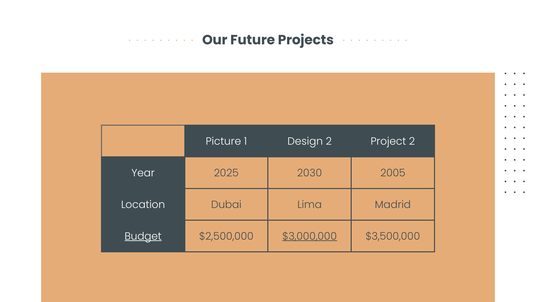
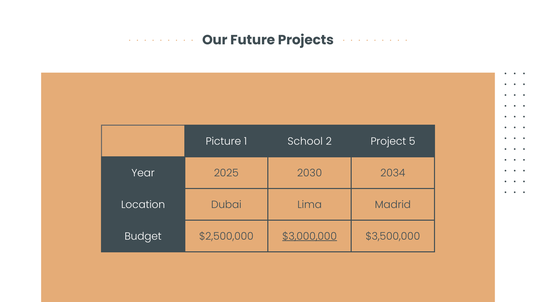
Design: Design -> School (305, 141)
Project 2: 2 -> 5 (412, 141)
2005: 2005 -> 2034 (393, 173)
Budget underline: present -> none (143, 236)
